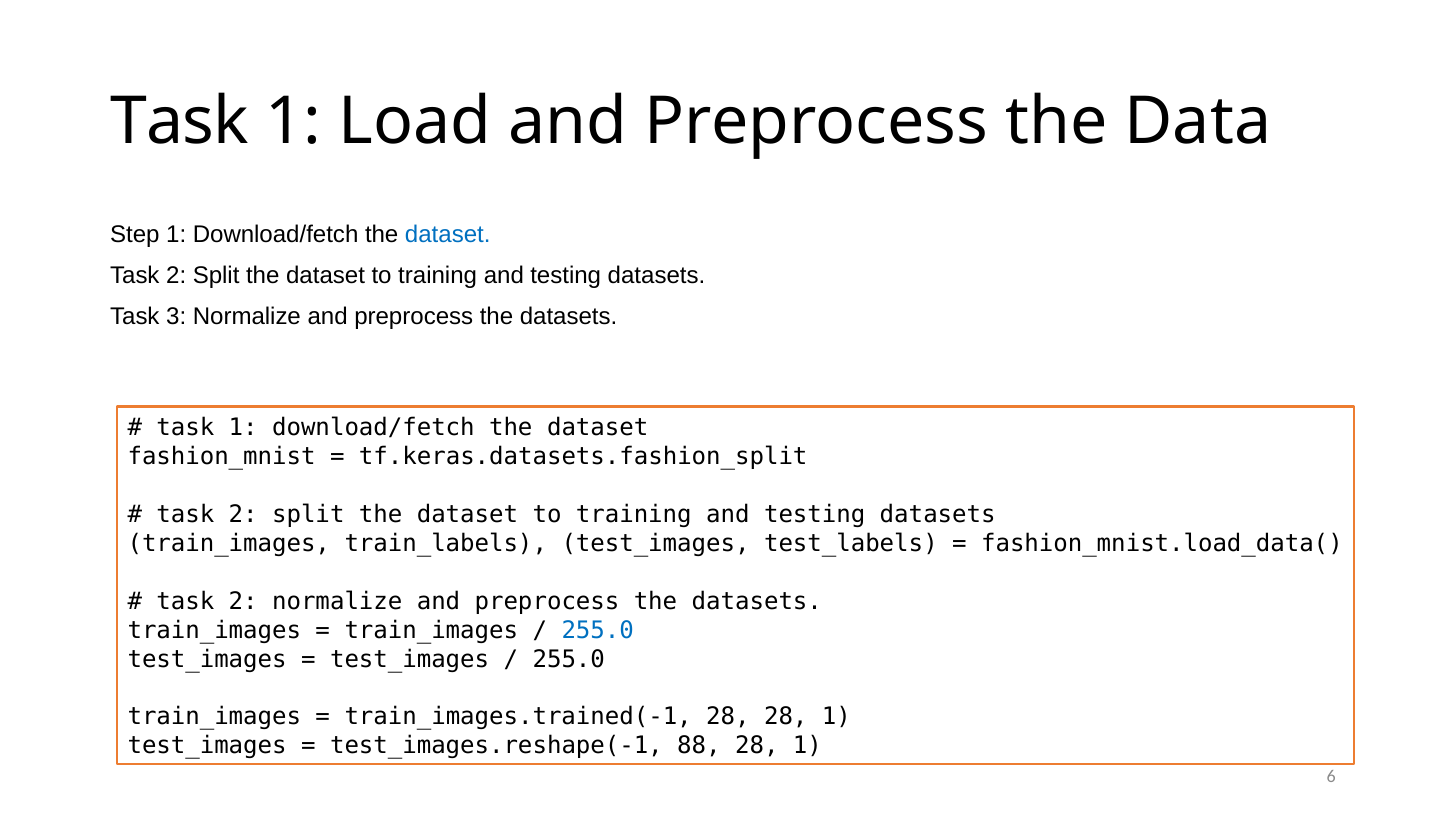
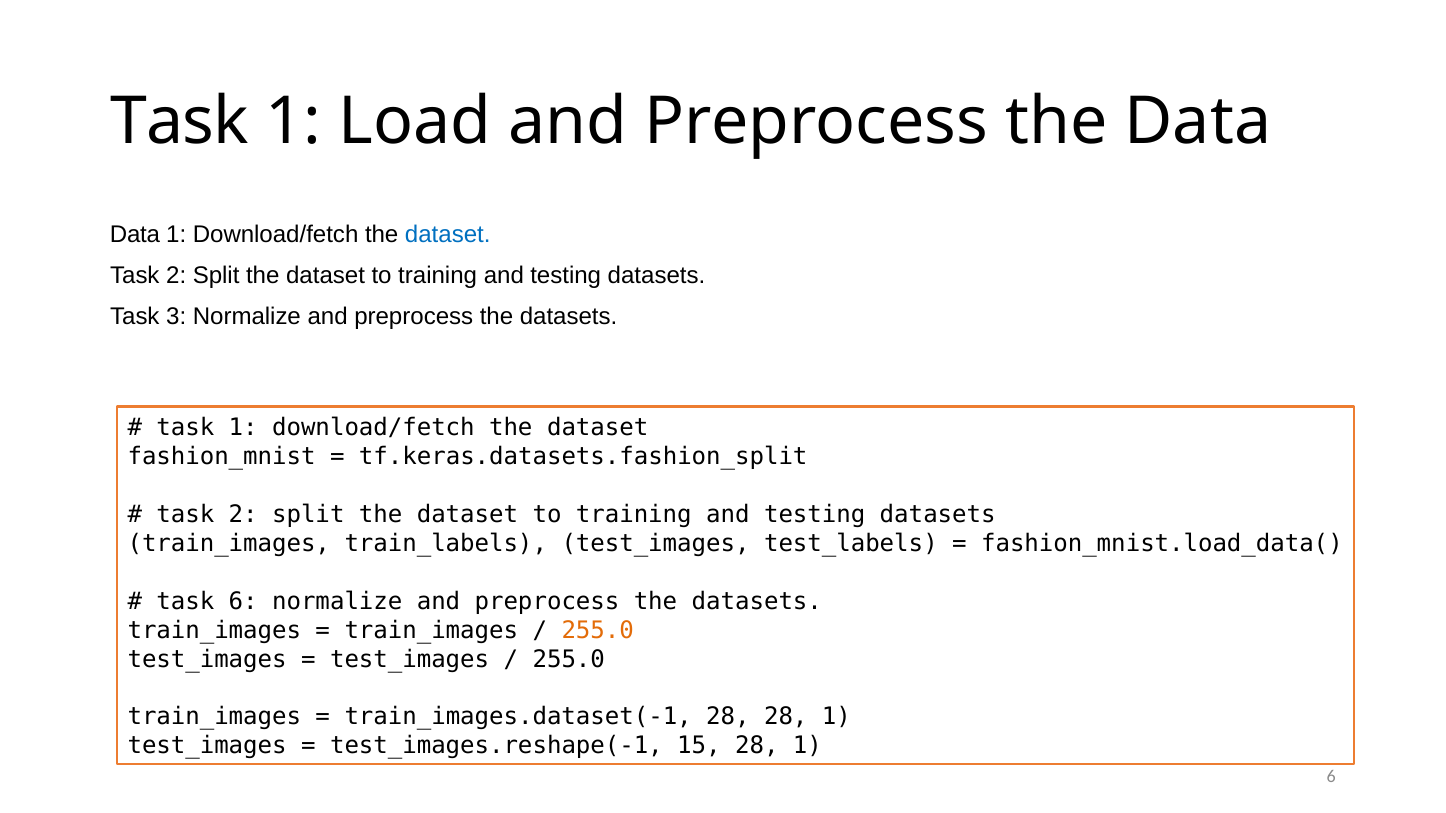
Step: Step -> Data (135, 235)
2: 2 -> 6 (243, 602)
255.0 colour: blue -> orange (598, 630)
train_images.trained(-1: train_images.trained(-1 -> train_images.dataset(-1 (518, 717)
88: 88 -> 15 (699, 746)
